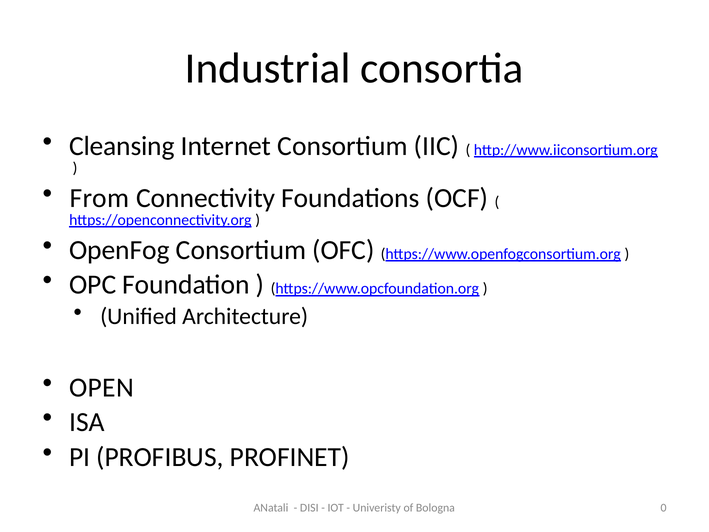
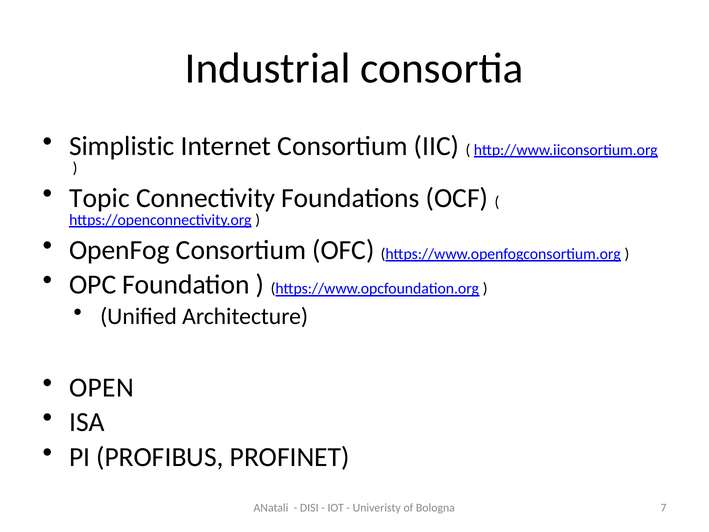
Cleansing: Cleansing -> Simplistic (122, 146)
From: From -> Topic (99, 198)
0: 0 -> 7 (664, 508)
